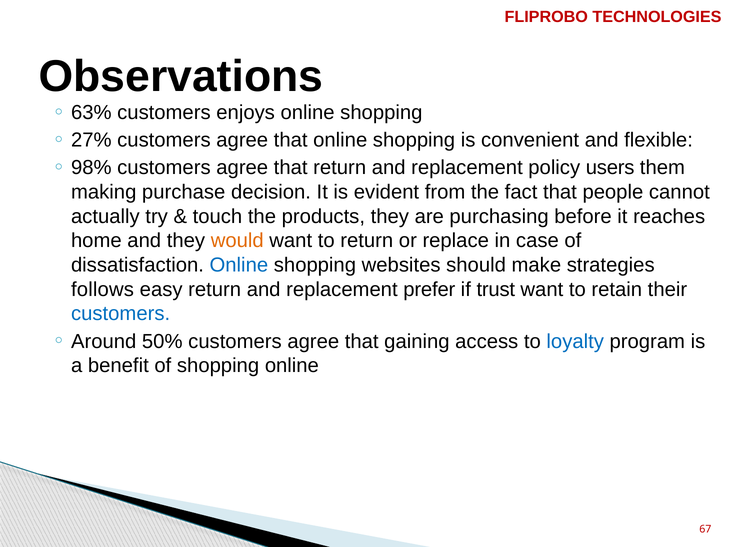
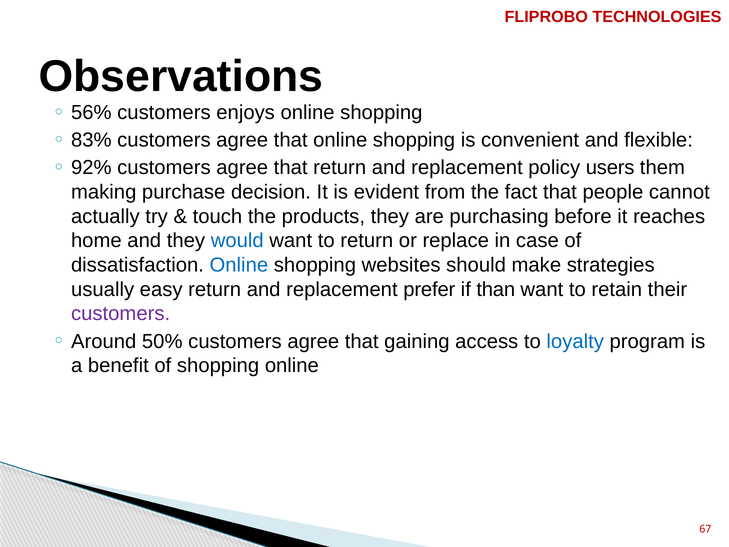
63%: 63% -> 56% (91, 113)
27%: 27% -> 83% (91, 140)
98%: 98% -> 92% (91, 168)
would colour: orange -> blue (237, 241)
follows: follows -> usually (103, 289)
trust: trust -> than (496, 289)
customers colour: blue -> purple (121, 314)
